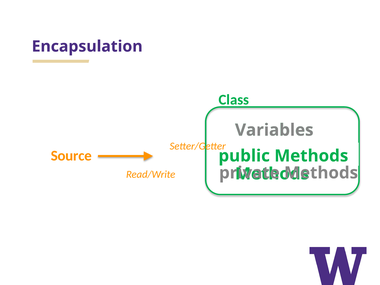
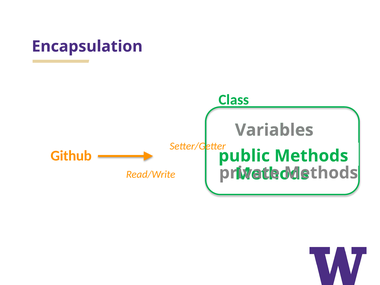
Source: Source -> Github (71, 156)
